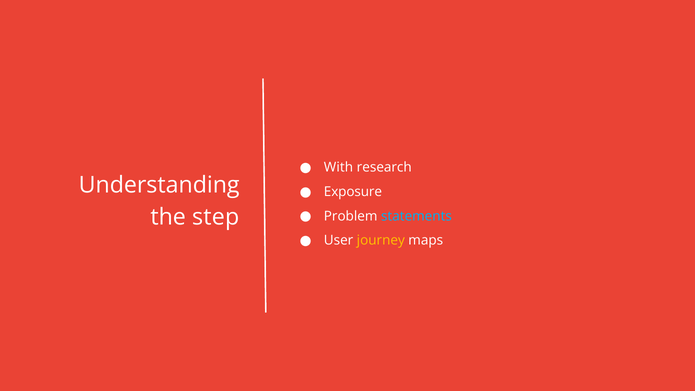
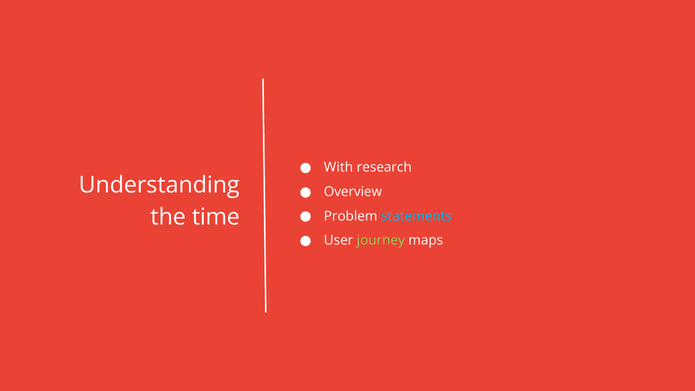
Exposure: Exposure -> Overview (353, 192)
step: step -> time (216, 217)
journey colour: yellow -> light green (381, 240)
